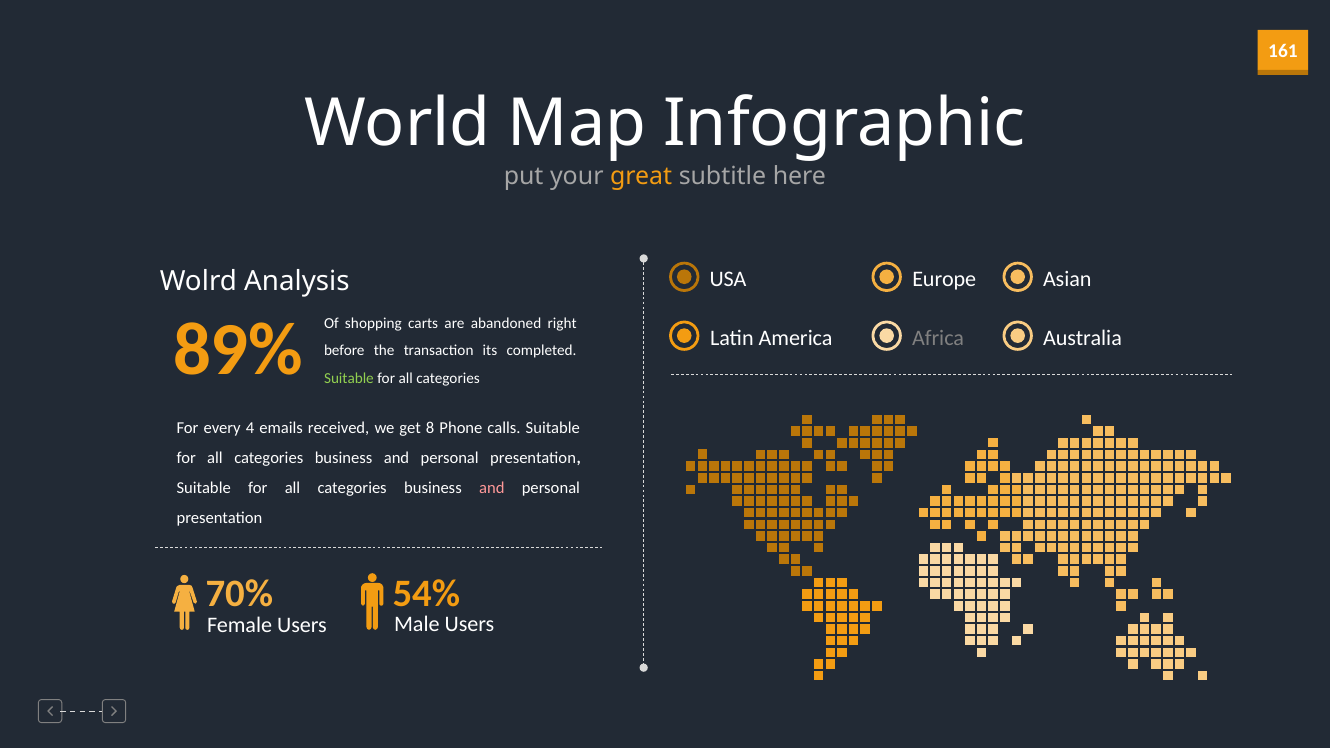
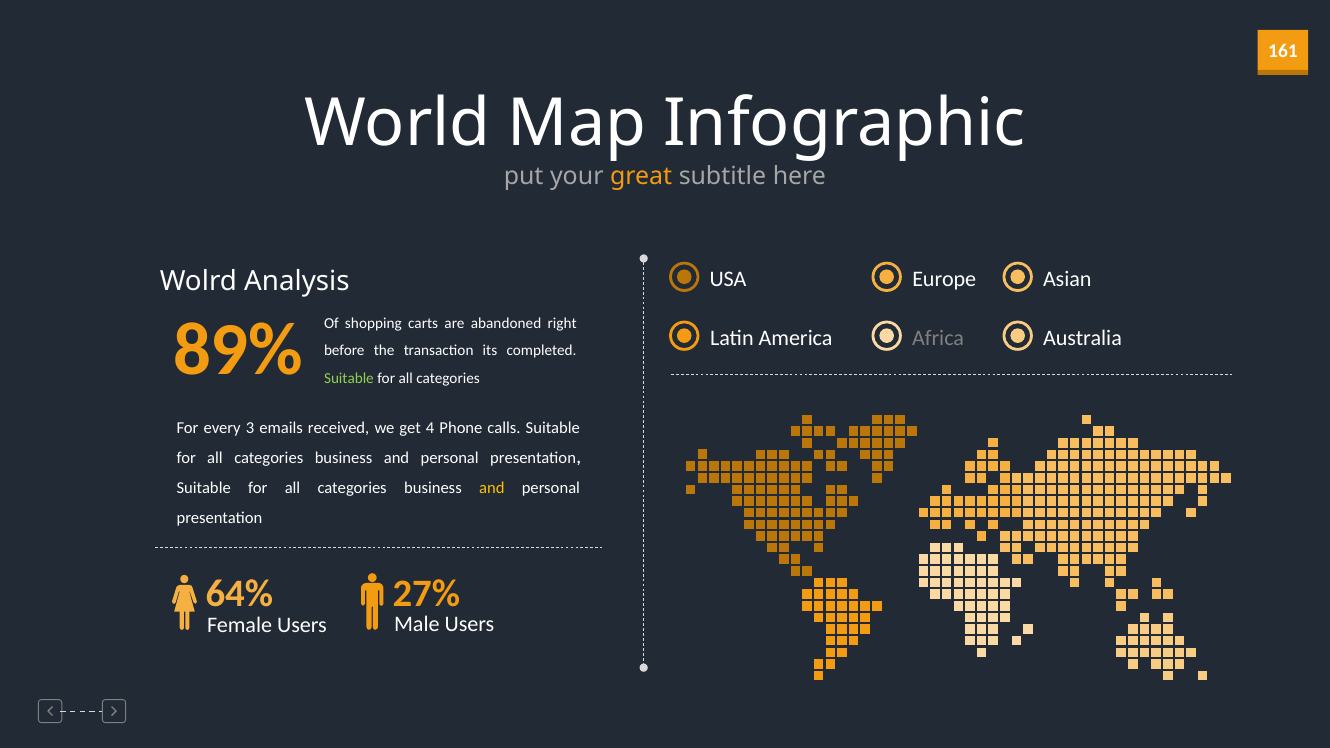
4: 4 -> 3 (250, 428)
8: 8 -> 4 (430, 428)
and colour: pink -> yellow (492, 488)
70%: 70% -> 64% (239, 594)
54%: 54% -> 27% (426, 594)
